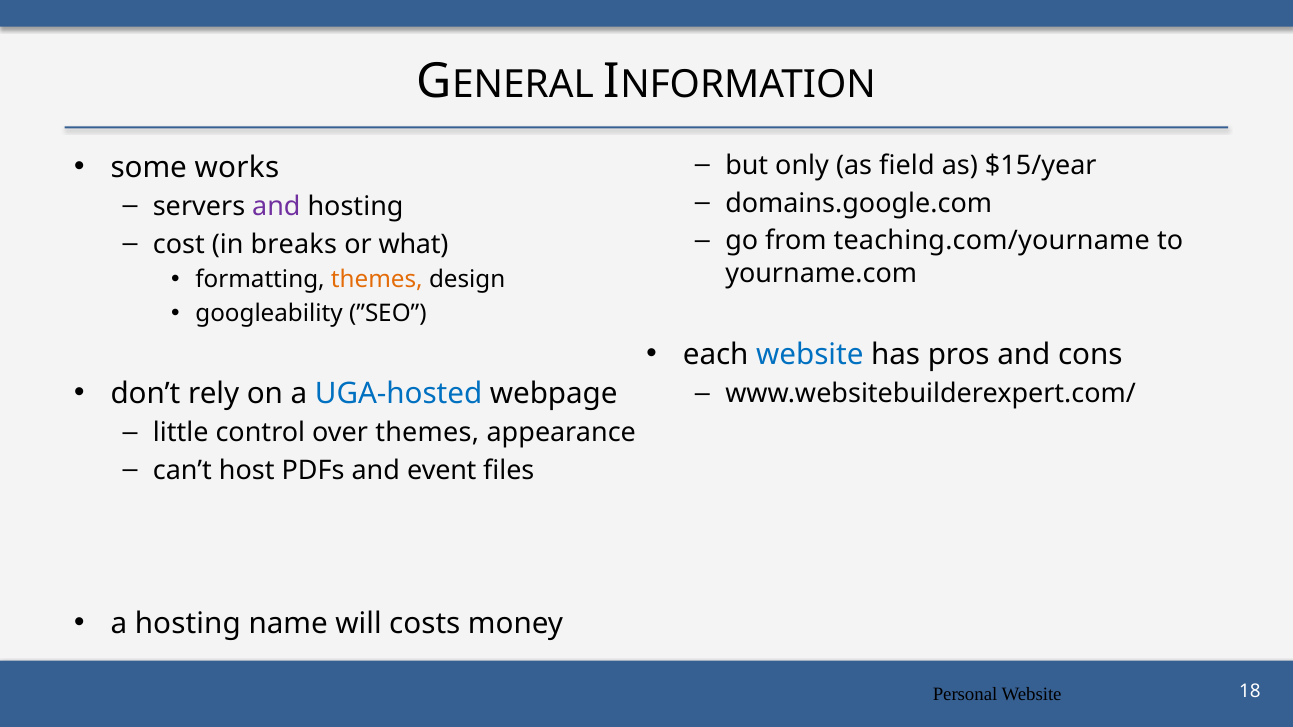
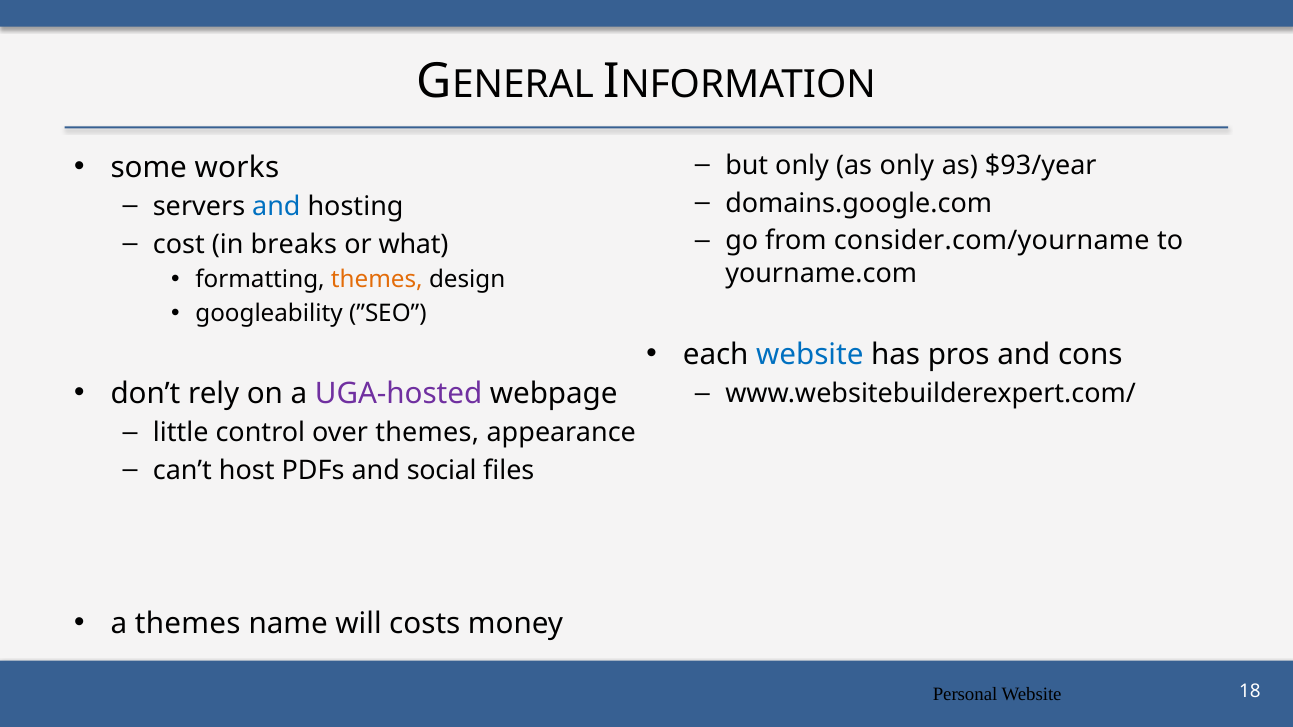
as field: field -> only (907, 166)
$15/year: $15/year -> $93/year (1041, 166)
and colour: purple -> blue (276, 207)
teaching.com/yourname: teaching.com/yourname -> consider.com/yourname (992, 241)
UGA-hosted colour: blue -> purple (399, 394)
event: event -> social (442, 471)
a hosting: hosting -> themes (188, 624)
